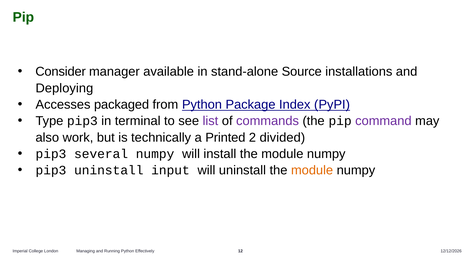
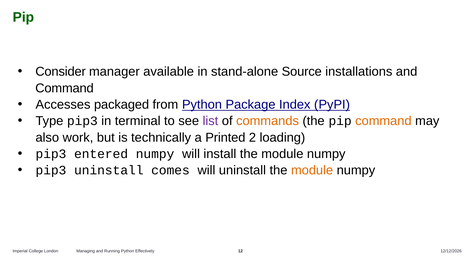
Deploying: Deploying -> Command (65, 88)
commands colour: purple -> orange (268, 121)
command colour: purple -> orange (383, 121)
divided: divided -> loading (282, 138)
several: several -> entered (101, 154)
input: input -> comes (170, 171)
